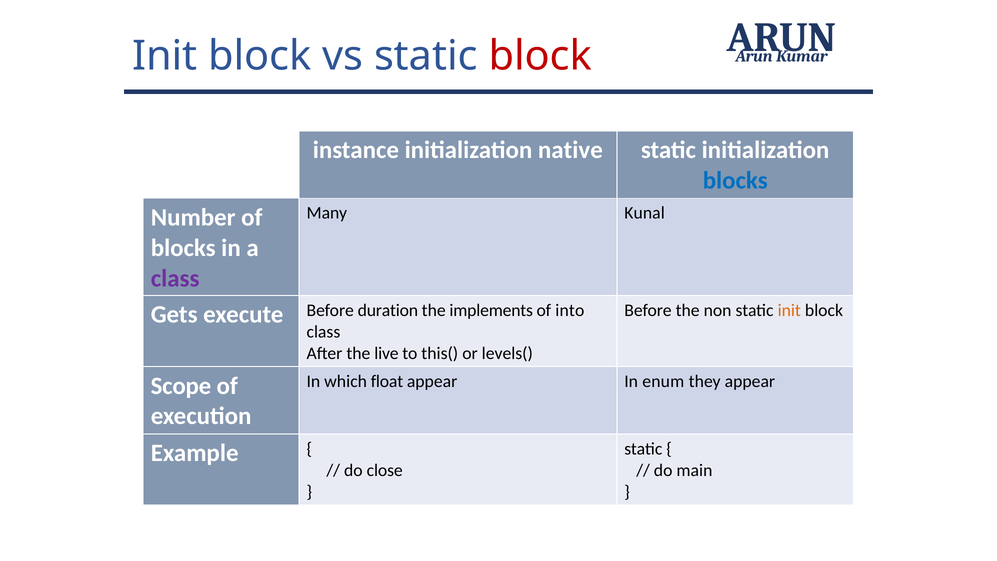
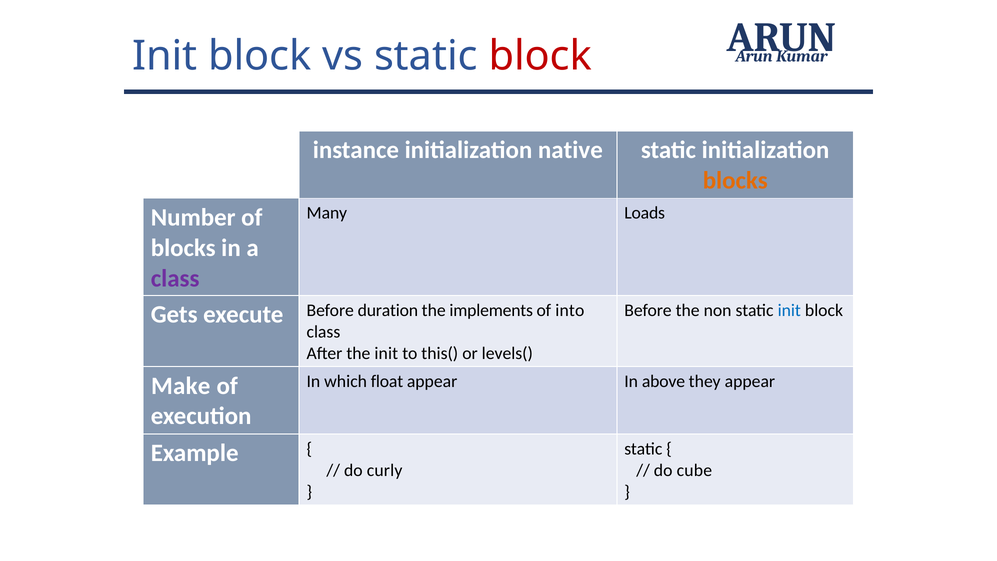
blocks colour: blue -> orange (735, 180)
Kunal: Kunal -> Loads (645, 213)
init colour: orange -> blue (789, 310)
the live: live -> init (386, 353)
enum: enum -> above (663, 381)
Scope: Scope -> Make (181, 386)
close: close -> curly (385, 470)
main: main -> cube (694, 470)
